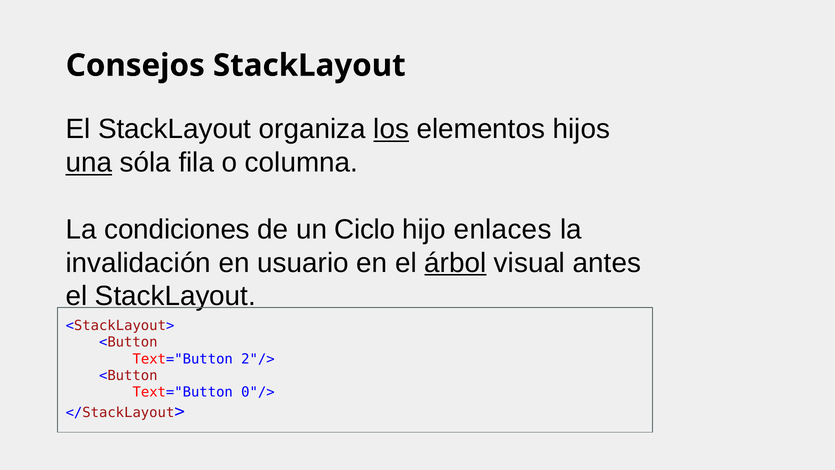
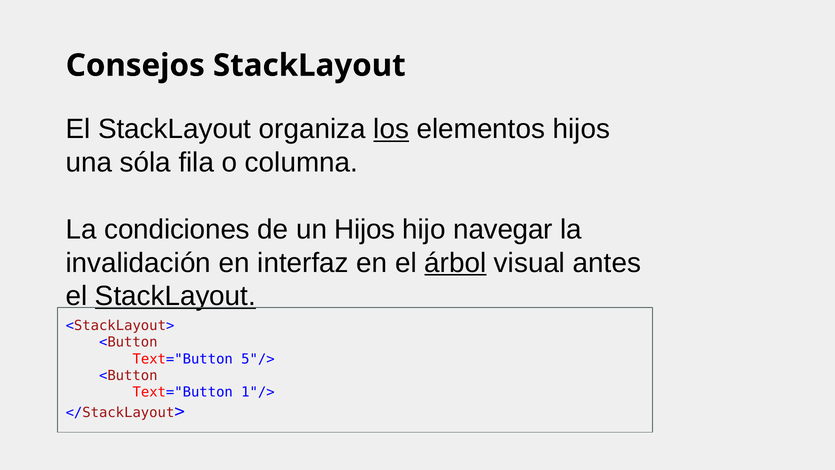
una underline: present -> none (89, 163)
un Ciclo: Ciclo -> Hijos (365, 229)
enlaces: enlaces -> navegar (503, 229)
usuario: usuario -> interfaz (303, 263)
StackLayout underline: none -> present (175, 296)
2"/>: 2"/> -> 5"/> (258, 359)
0"/>: 0"/> -> 1"/> (258, 392)
